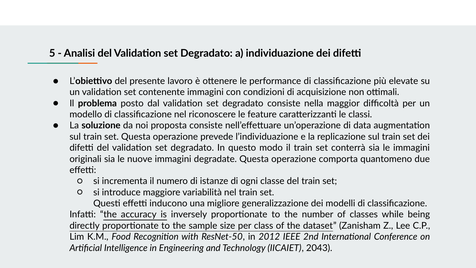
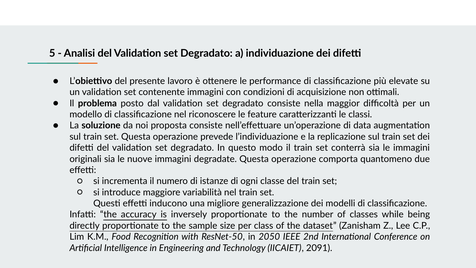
2012: 2012 -> 2050 (269, 237)
2043: 2043 -> 2091 (319, 248)
